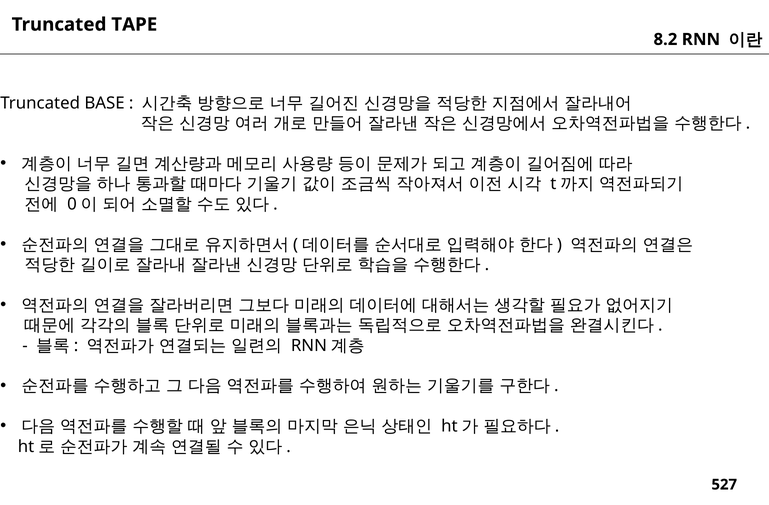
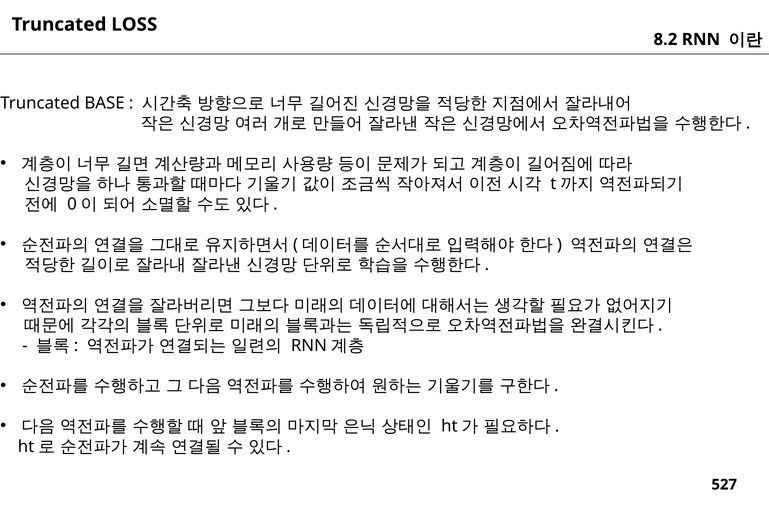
TAPE: TAPE -> LOSS (134, 25)
